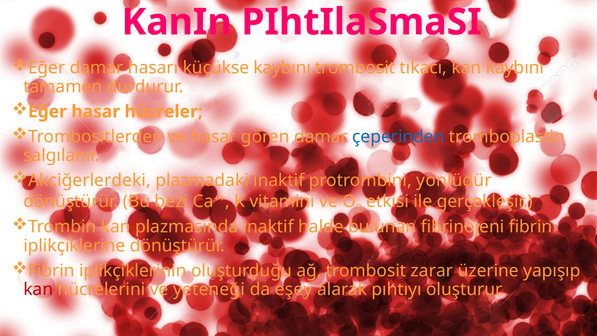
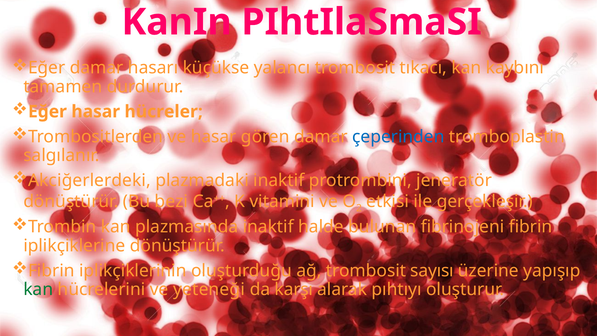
küçükse kaybını: kaybını -> yalancı (282, 68)
yönlüdür: yönlüdür -> jeneratör (454, 180)
zarar: zarar -> sayısı (432, 270)
kan colour: red -> green (38, 289)
eşey: eşey -> karşı (294, 289)
